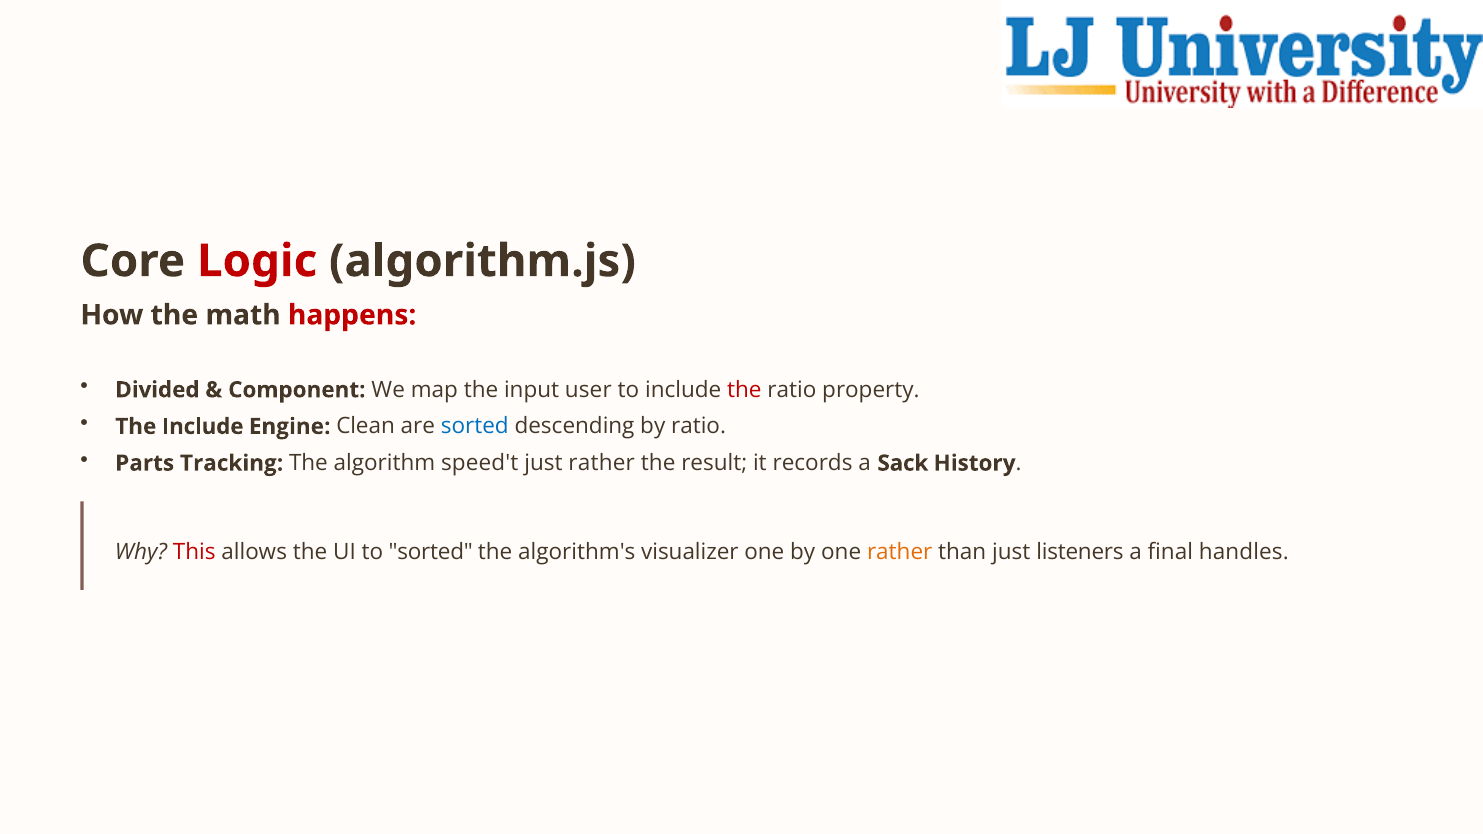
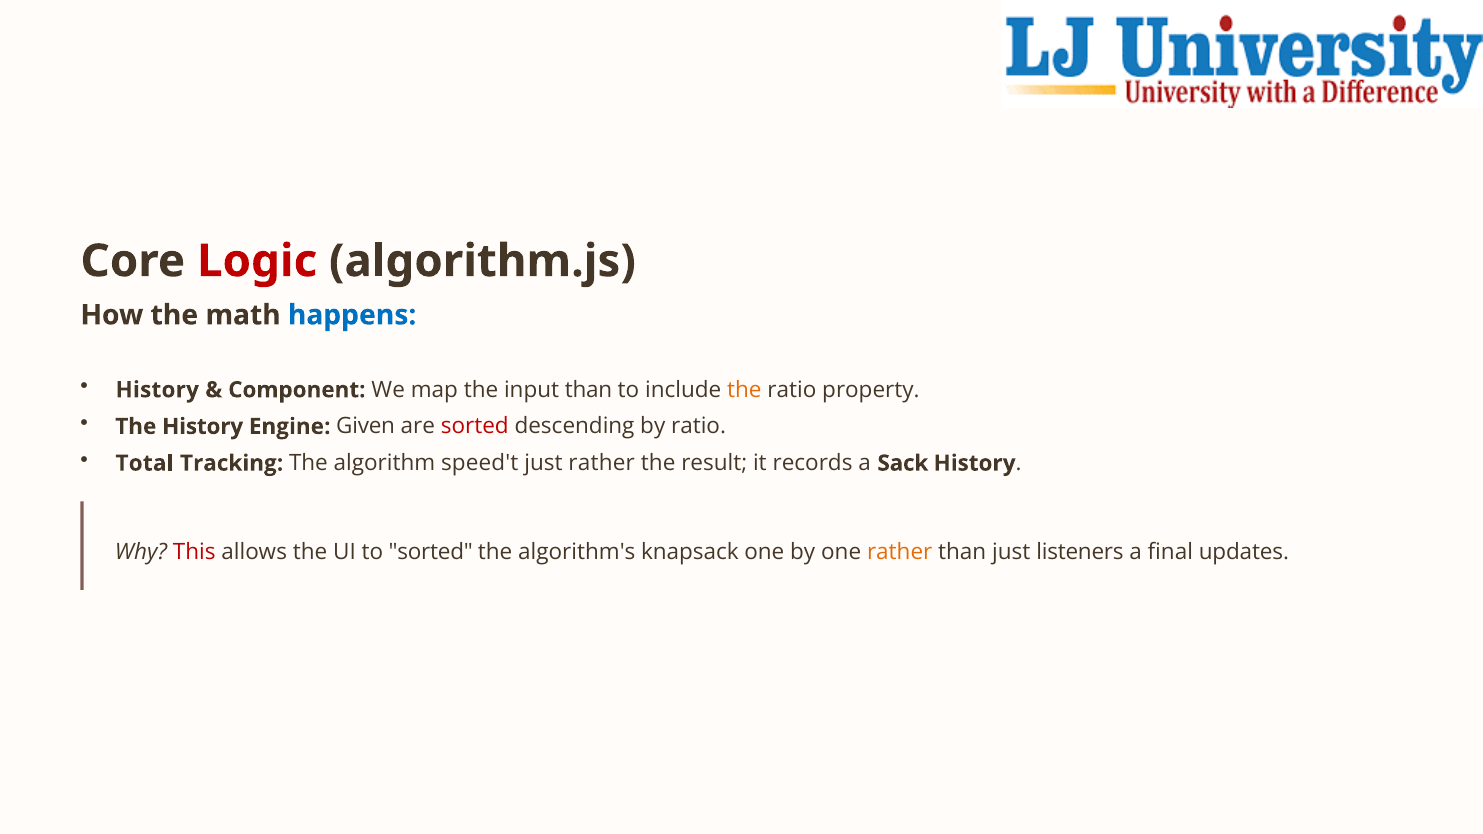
happens colour: red -> blue (352, 315)
Divided: Divided -> History (157, 390)
input user: user -> than (589, 390)
the colour: red -> orange (744, 390)
The Include: Include -> History (203, 427)
Clean: Clean -> Given (366, 427)
sorted colour: blue -> red (475, 427)
Parts: Parts -> Total (145, 463)
visualizer: visualizer -> knapsack (690, 552)
handles: handles -> updates (1244, 552)
